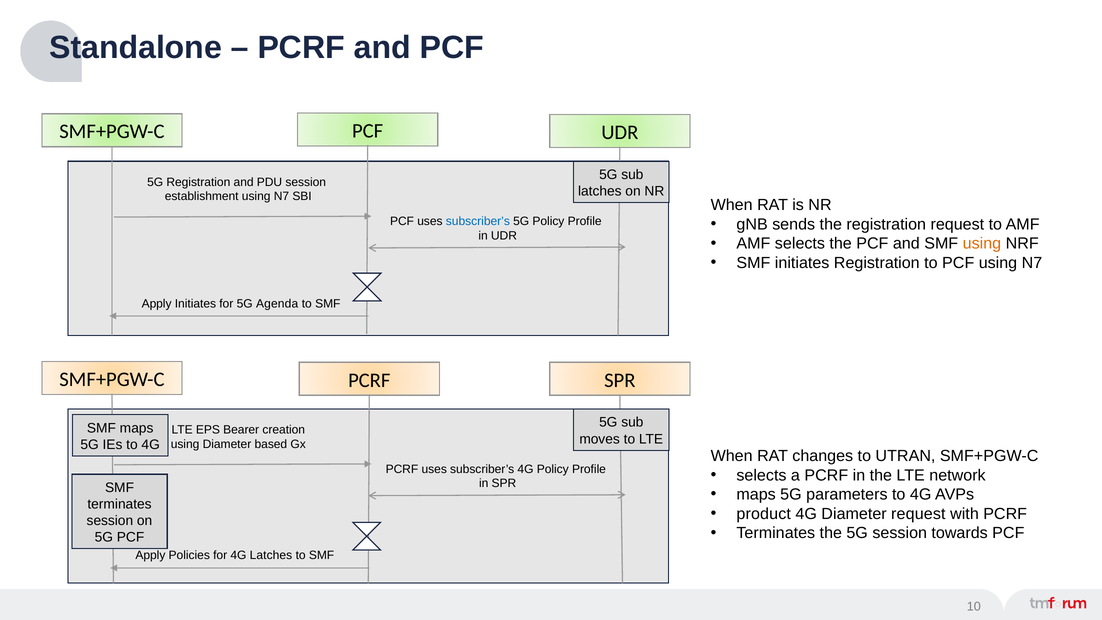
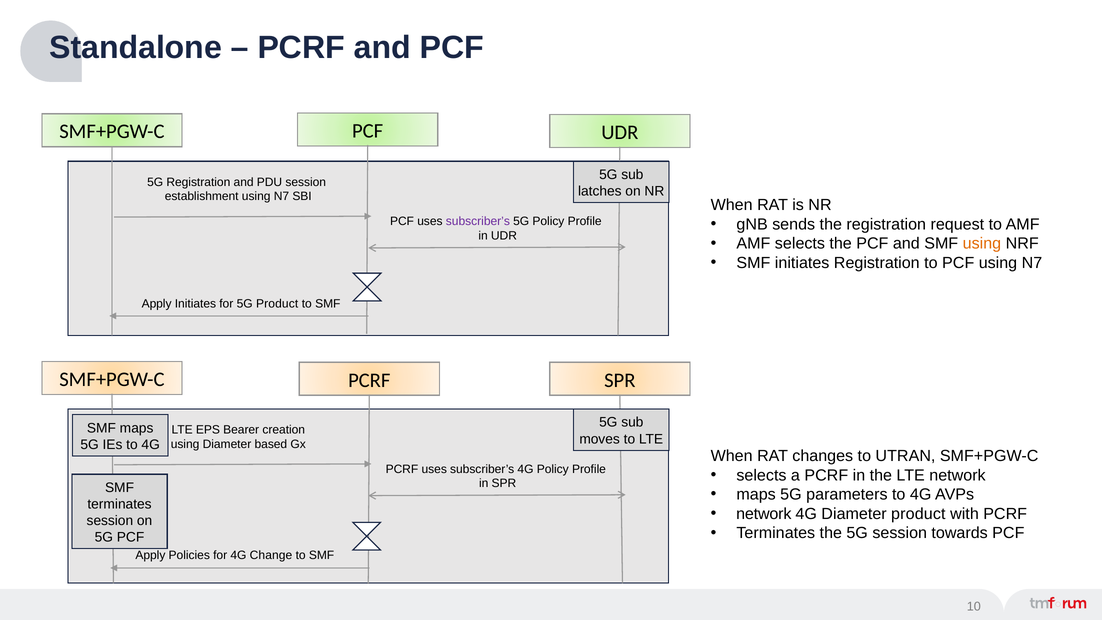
subscriber’s colour: blue -> purple (478, 221)
5G Agenda: Agenda -> Product (277, 304)
product: product -> network (764, 514)
Diameter request: request -> product (918, 514)
4G Latches: Latches -> Change (271, 555)
